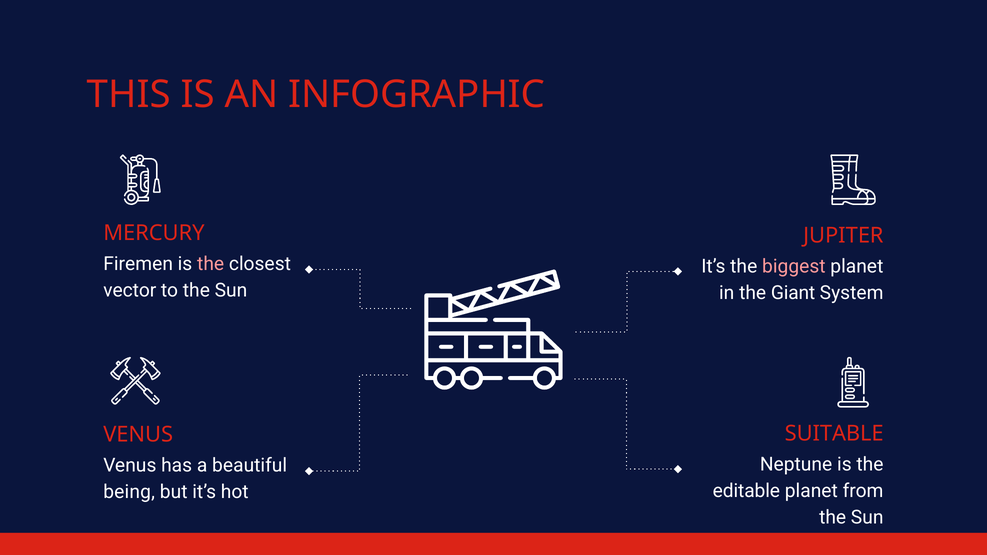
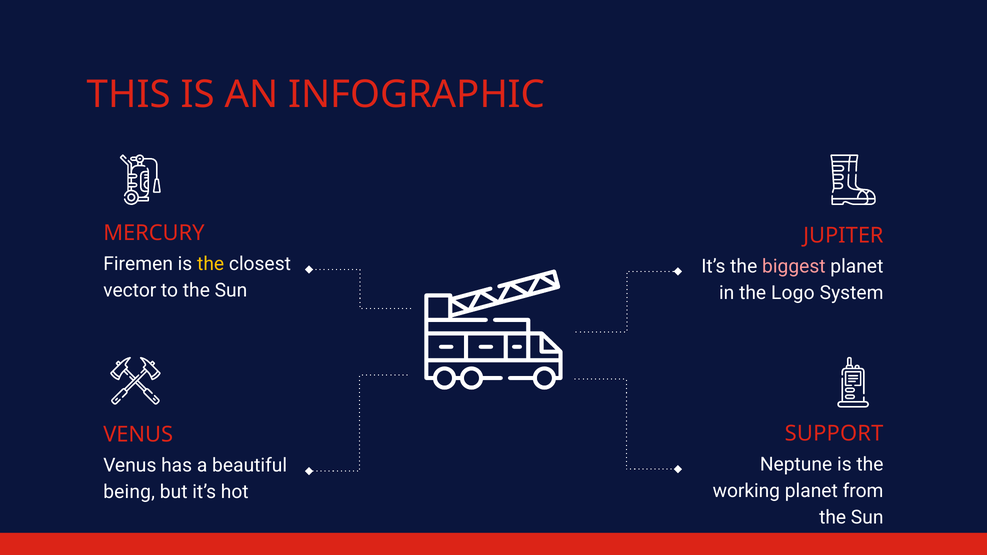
the colour: pink -> yellow (211, 264)
Giant: Giant -> Logo (793, 293)
SUITABLE: SUITABLE -> SUPPORT (834, 434)
editable: editable -> working (746, 491)
